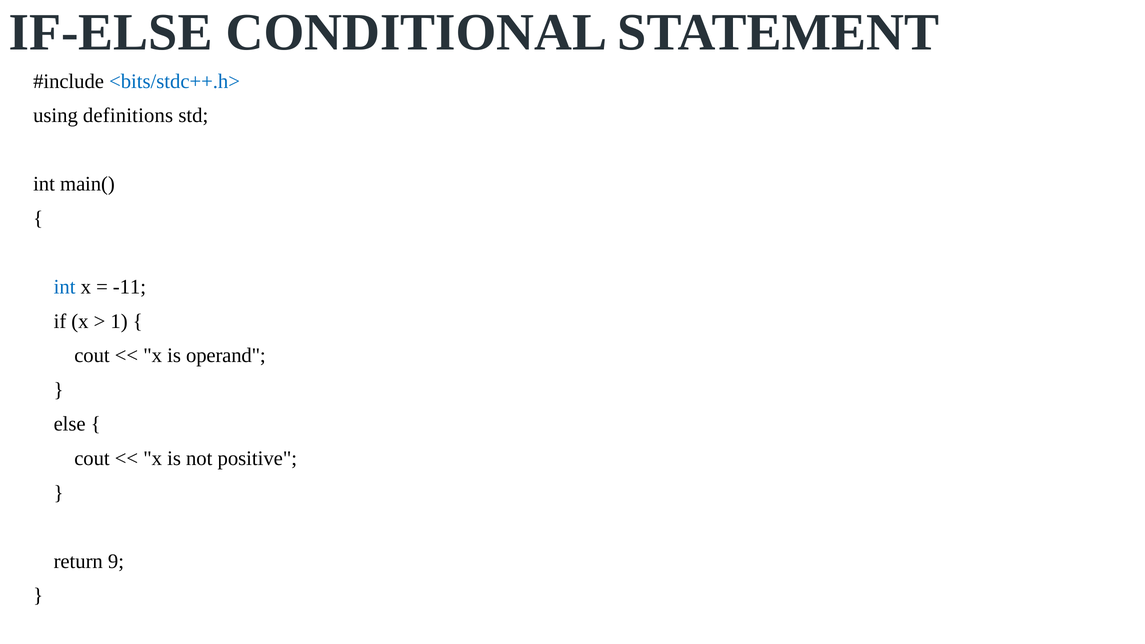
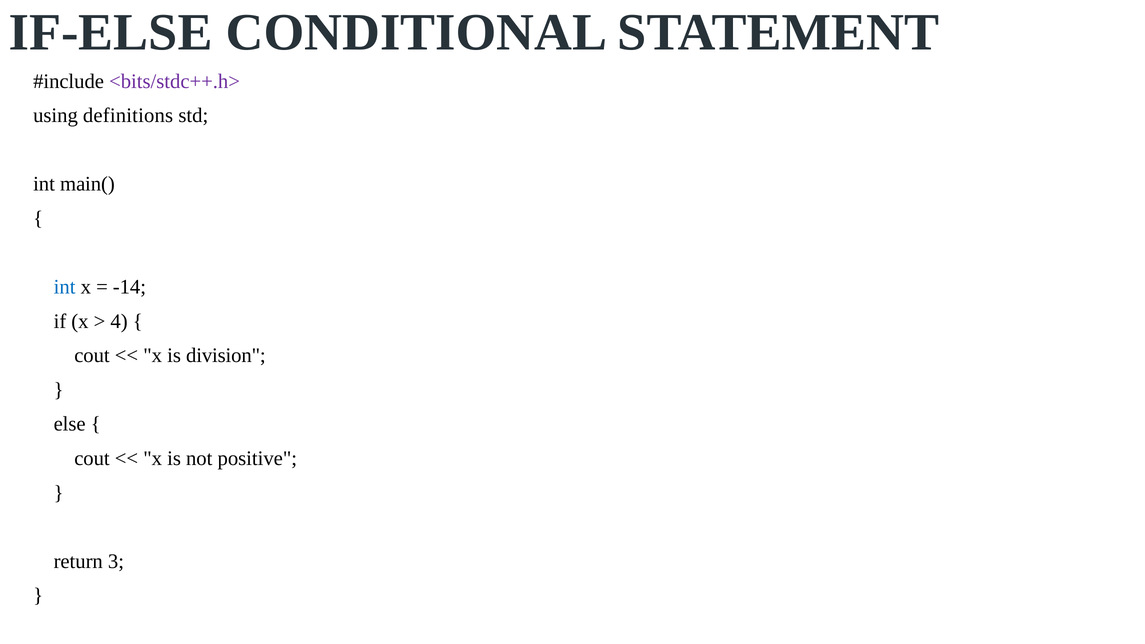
<bits/stdc++.h> colour: blue -> purple (175, 81)
-11: -11 -> -14 (129, 287)
1: 1 -> 4 (119, 321)
operand: operand -> division (226, 356)
9: 9 -> 3 (116, 561)
